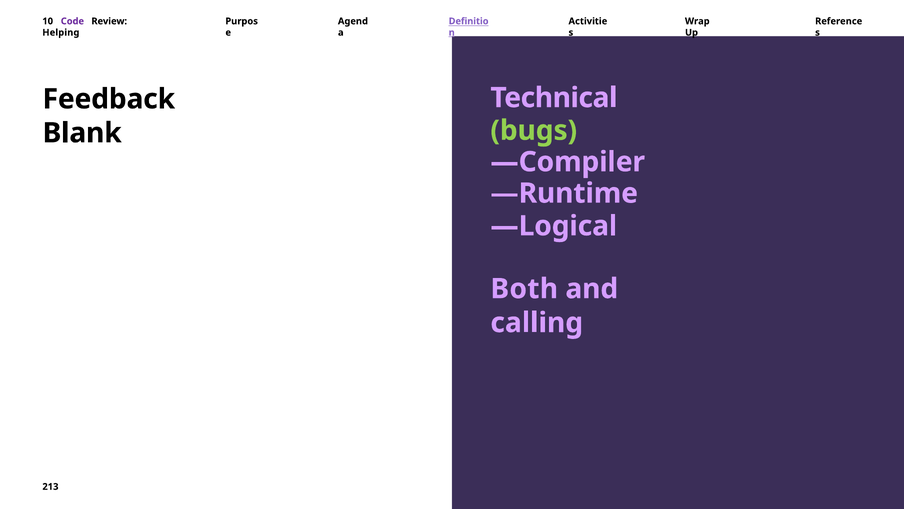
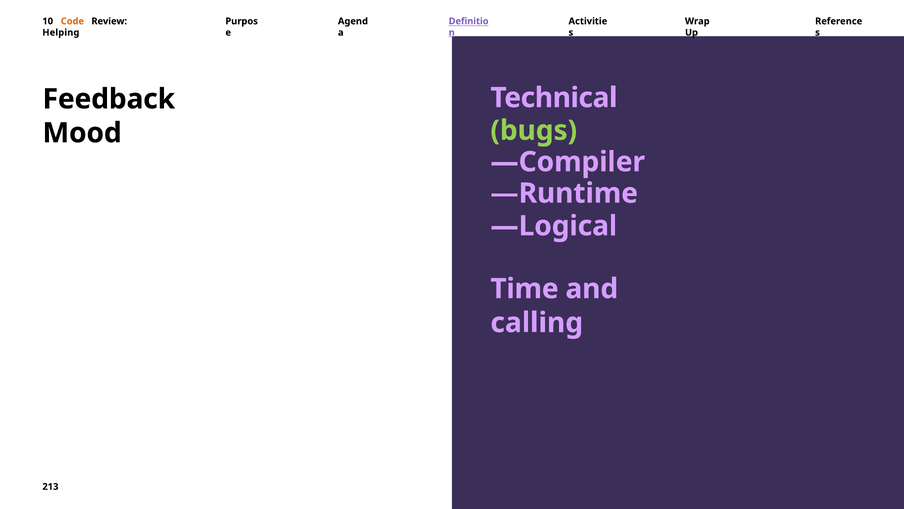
Code colour: purple -> orange (72, 21)
Blank: Blank -> Mood (82, 133)
Both: Both -> Time (524, 289)
